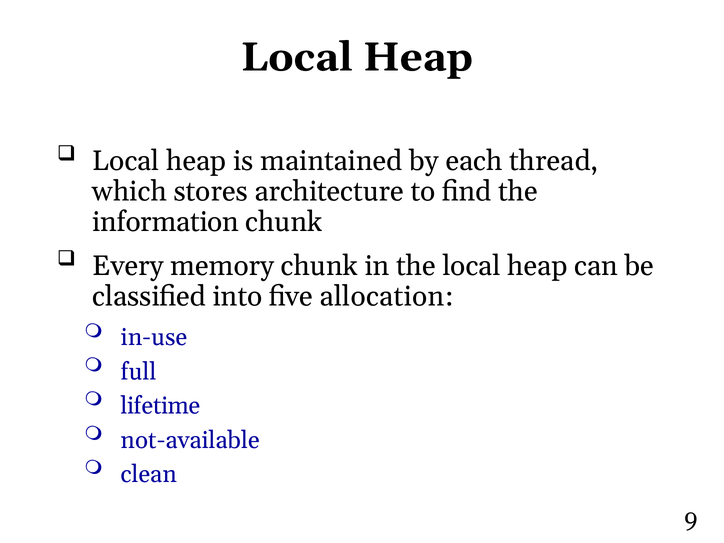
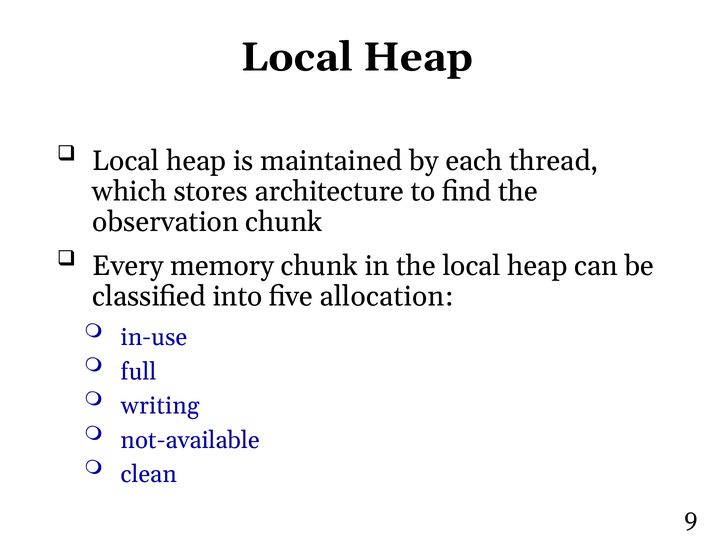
information: information -> observation (166, 222)
lifetime: lifetime -> writing (160, 406)
